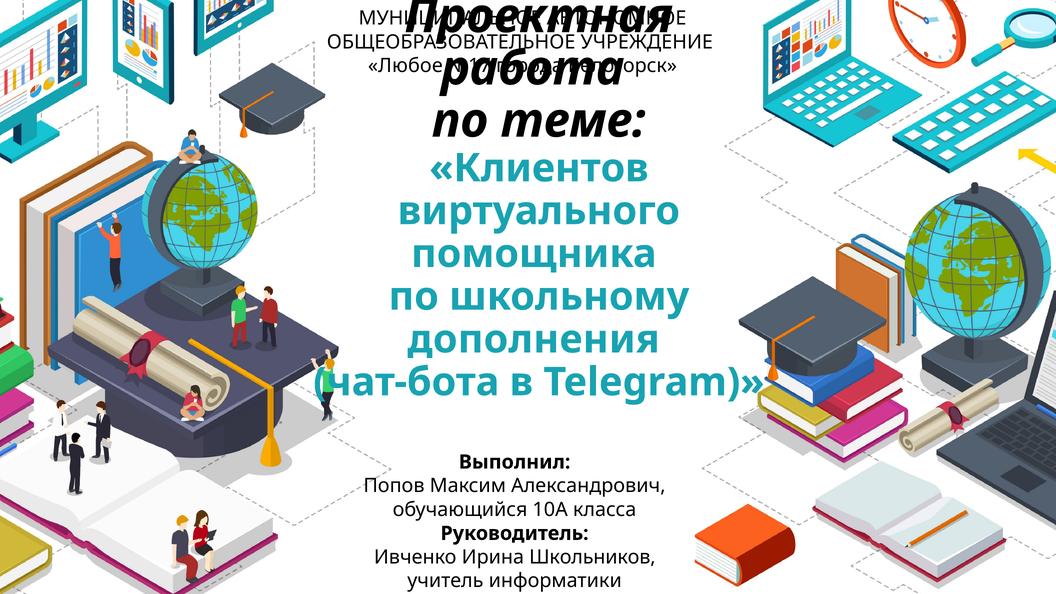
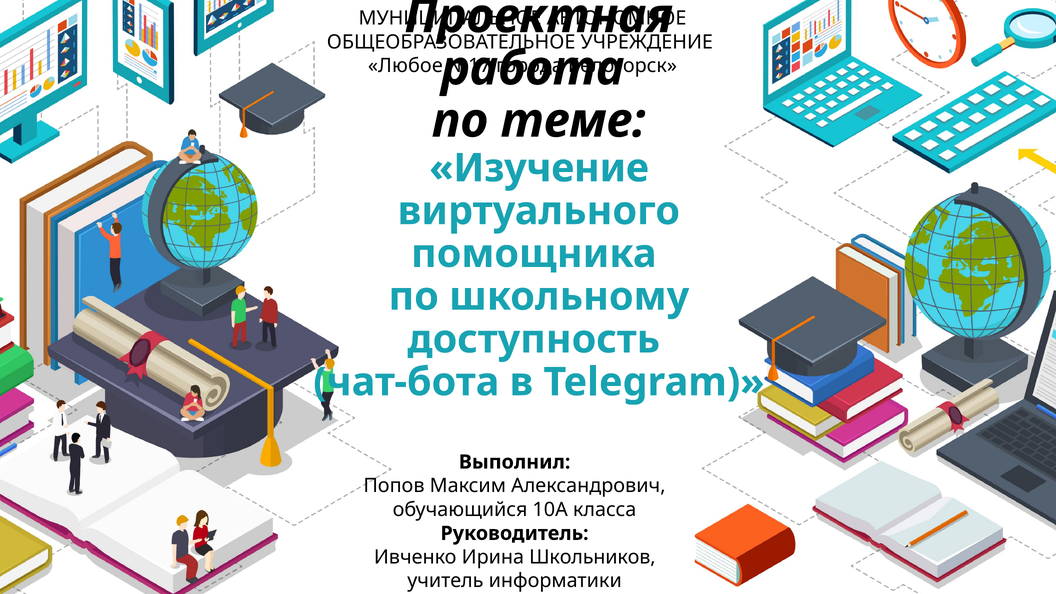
Клиентов: Клиентов -> Изучение (539, 168)
дополнения: дополнения -> доступность (534, 339)
